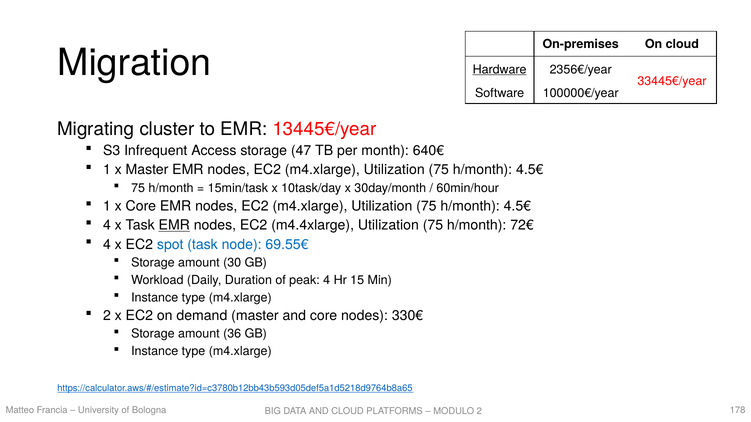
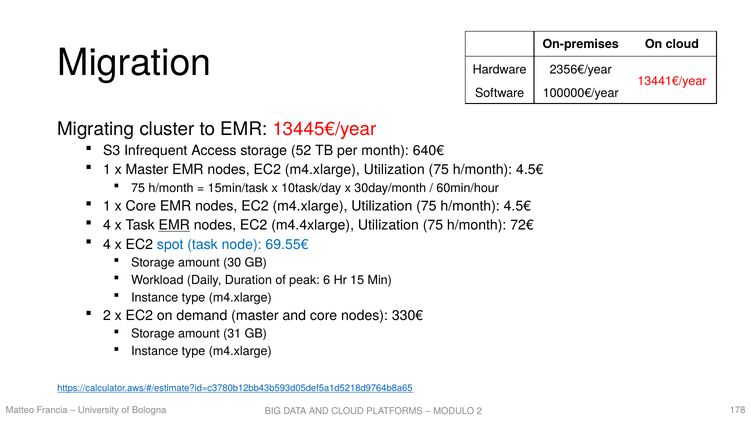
Hardware underline: present -> none (500, 69)
33445€/year: 33445€/year -> 13441€/year (672, 81)
47: 47 -> 52 (301, 151)
peak 4: 4 -> 6 (327, 280)
36: 36 -> 31 (232, 334)
